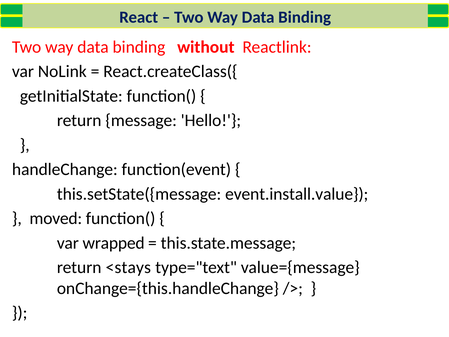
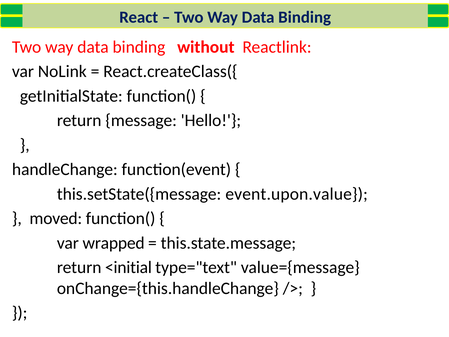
event.install.value: event.install.value -> event.upon.value (297, 194)
<stays: <stays -> <initial (128, 267)
